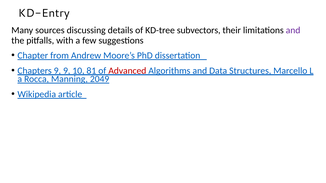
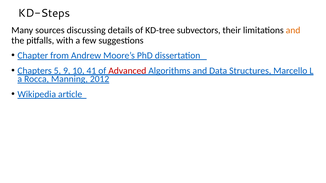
KD-Entry: KD-Entry -> KD-Steps (44, 13)
and colour: purple -> orange (293, 30)
Chapters 9: 9 -> 5 (57, 71)
81: 81 -> 41 (91, 71)
2049: 2049 -> 2012 (100, 79)
